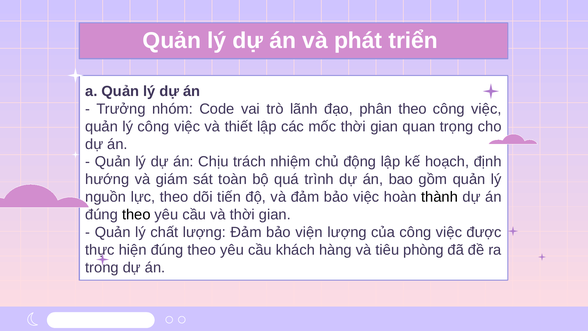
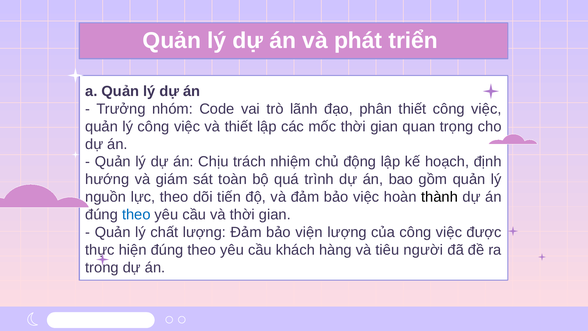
phân theo: theo -> thiết (413, 109)
theo colour: black -> blue (136, 215)
phòng: phòng -> người (423, 250)
